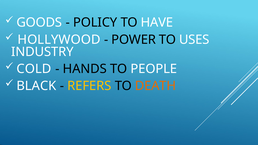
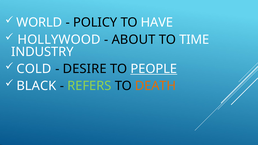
GOODS: GOODS -> WORLD (39, 23)
POWER: POWER -> ABOUT (134, 40)
USES: USES -> TIME (194, 40)
HANDS: HANDS -> DESIRE (85, 69)
PEOPLE underline: none -> present (154, 69)
REFERS colour: yellow -> light green (89, 86)
